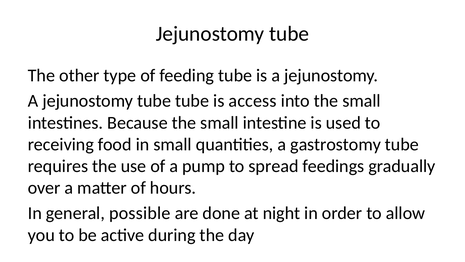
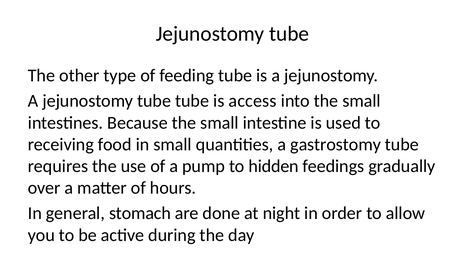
spread: spread -> hidden (274, 166)
possible: possible -> stomach (140, 213)
